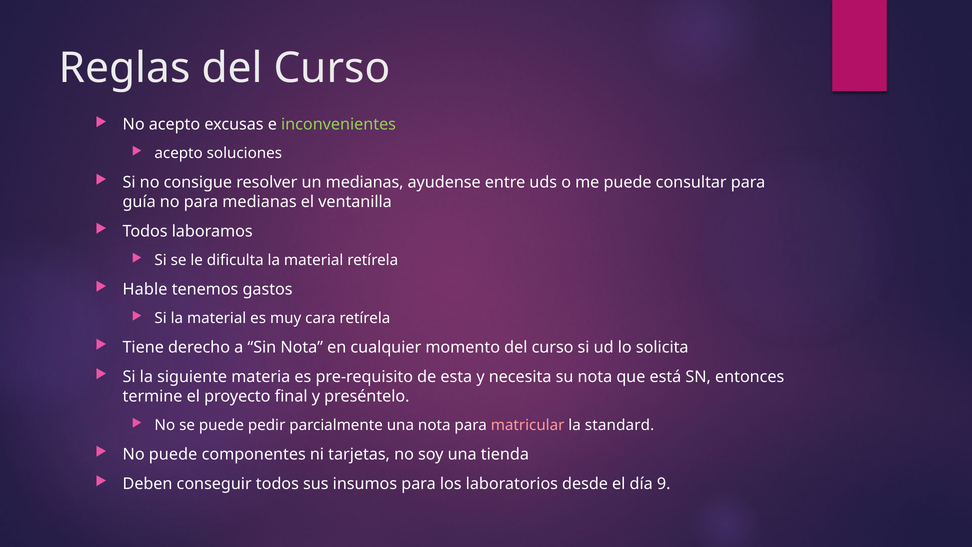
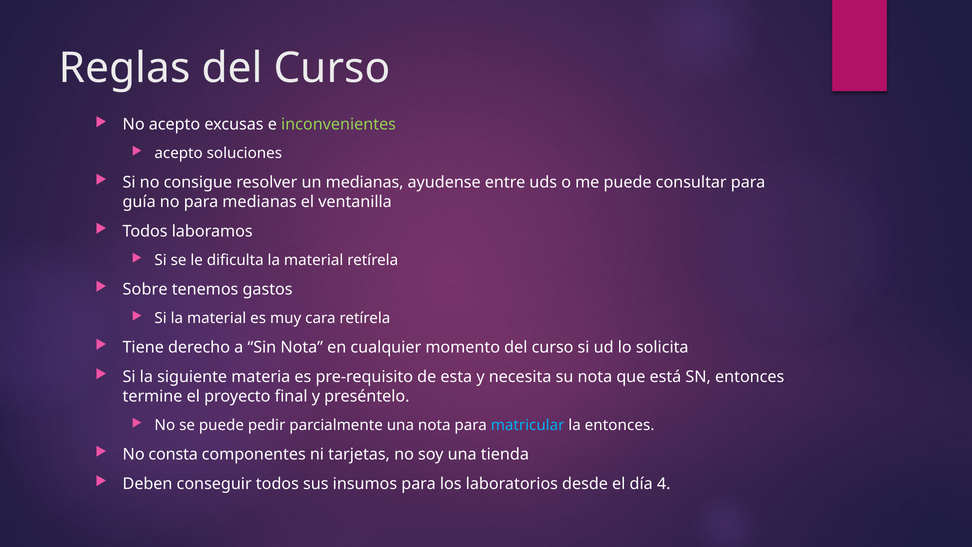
Hable: Hable -> Sobre (145, 289)
matricular colour: pink -> light blue (528, 425)
la standard: standard -> entonces (620, 425)
No puede: puede -> consta (173, 454)
9: 9 -> 4 (664, 484)
